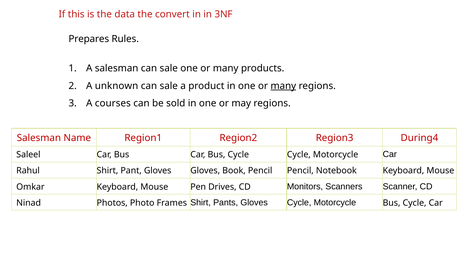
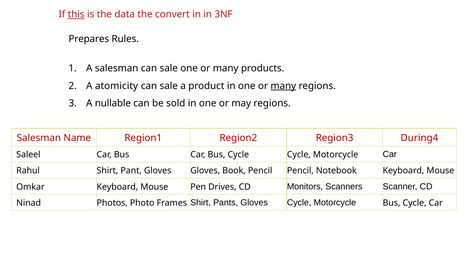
this underline: none -> present (76, 14)
unknown: unknown -> atomicity (117, 86)
courses: courses -> nullable (113, 103)
